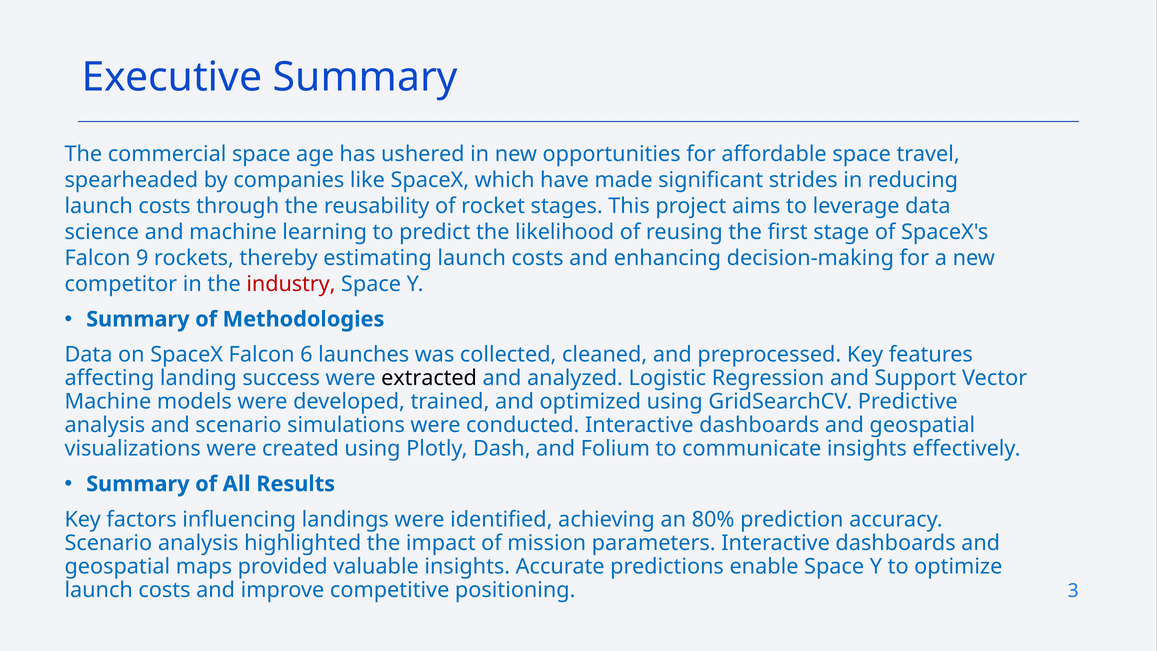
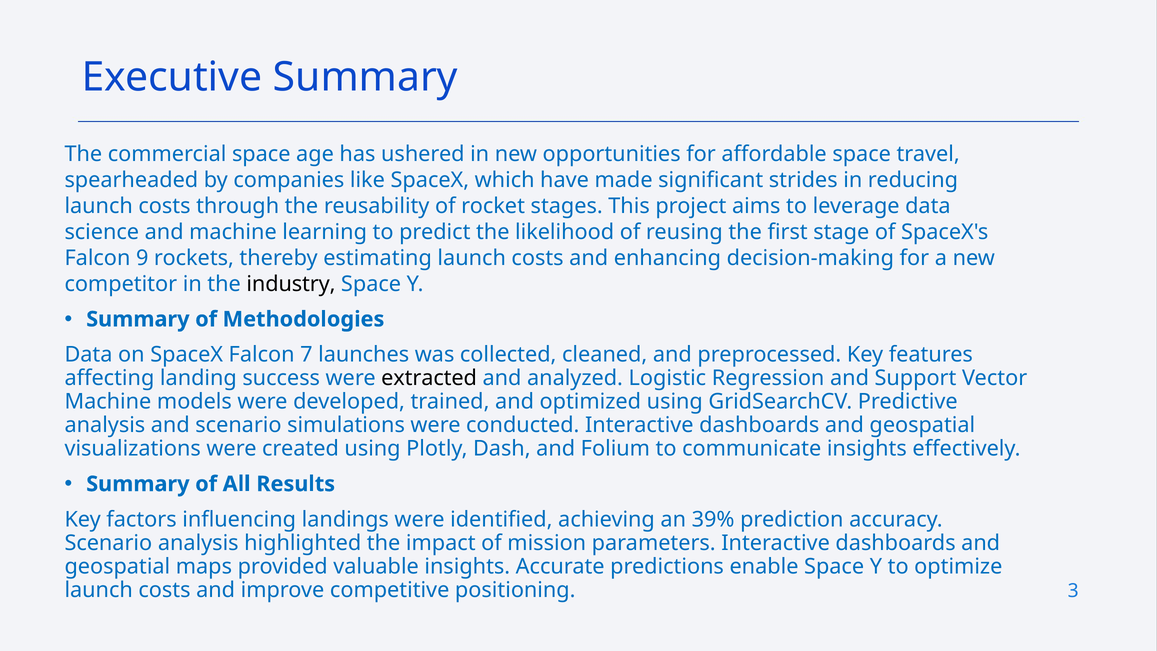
industry colour: red -> black (291, 284)
6: 6 -> 7 (306, 355)
80%: 80% -> 39% (713, 519)
